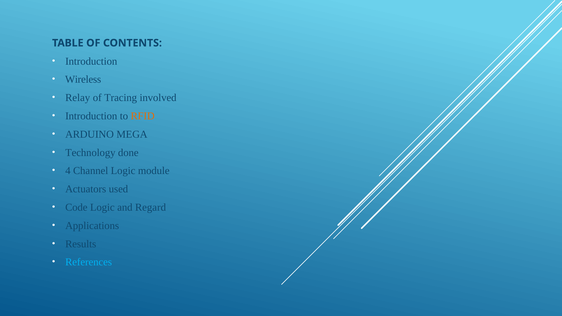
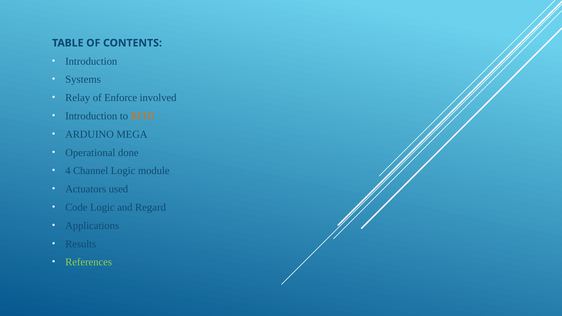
Wireless: Wireless -> Systems (83, 80)
Tracing: Tracing -> Enforce (121, 98)
Technology: Technology -> Operational (90, 153)
References colour: light blue -> light green (89, 262)
